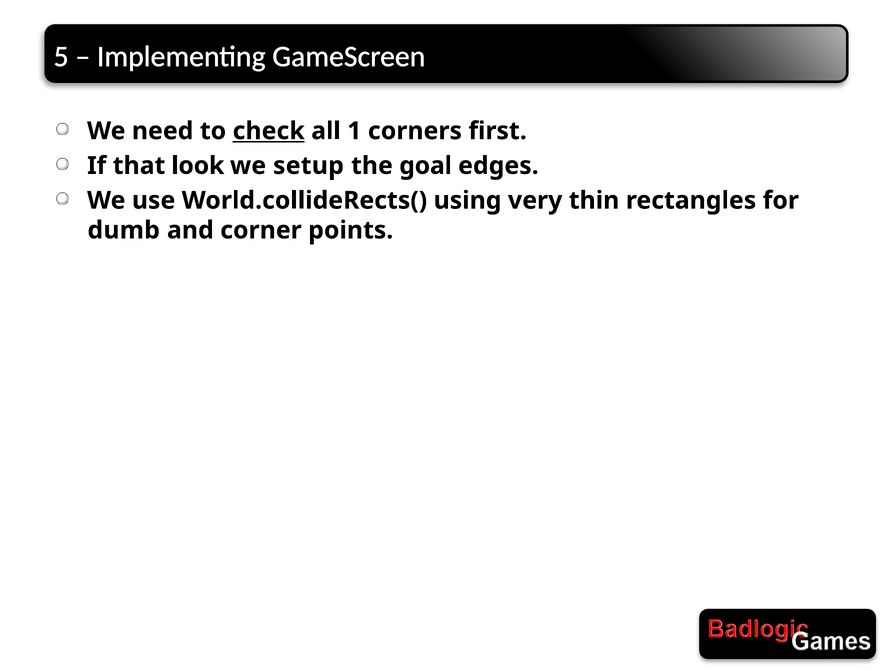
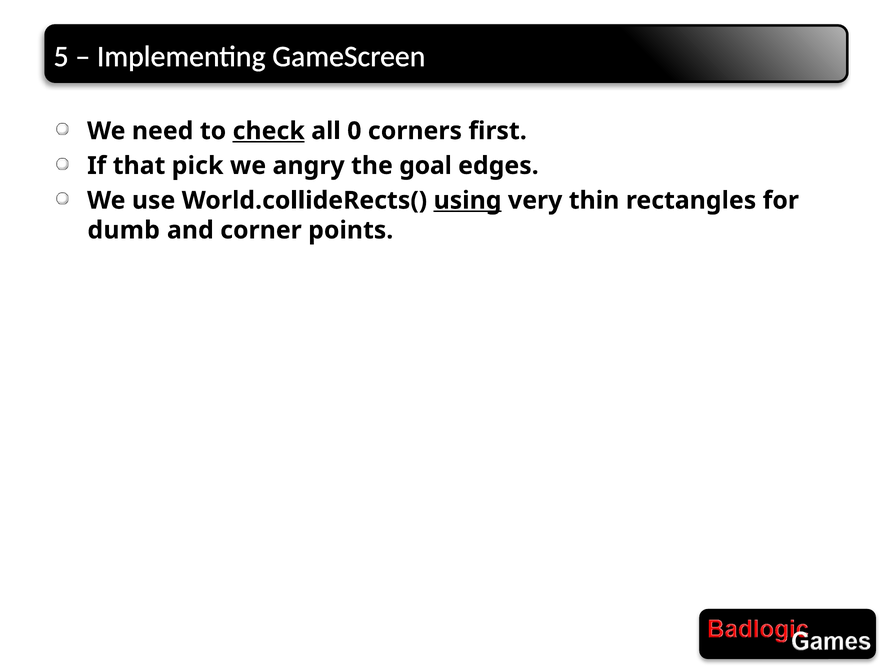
1: 1 -> 0 (354, 131)
look: look -> pick (198, 166)
setup: setup -> angry (309, 166)
using underline: none -> present (468, 200)
